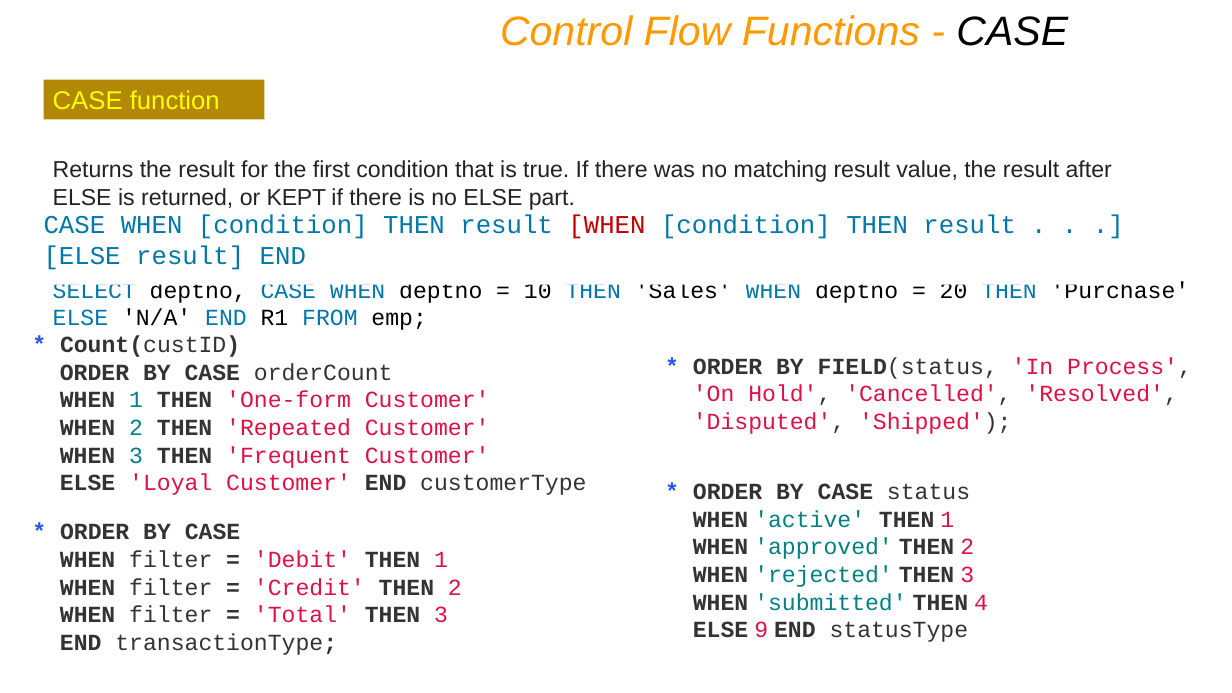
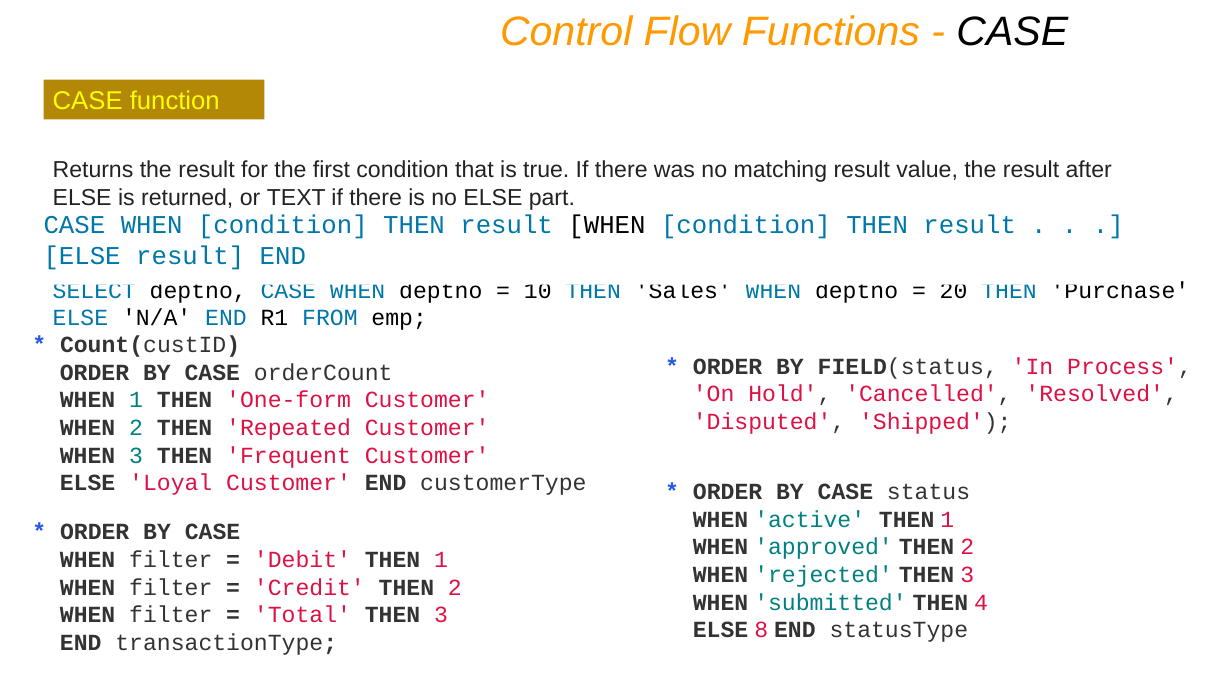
KEPT: KEPT -> TEXT (296, 198)
WHEN colour: red -> black (607, 225)
9: 9 -> 8 (761, 630)
